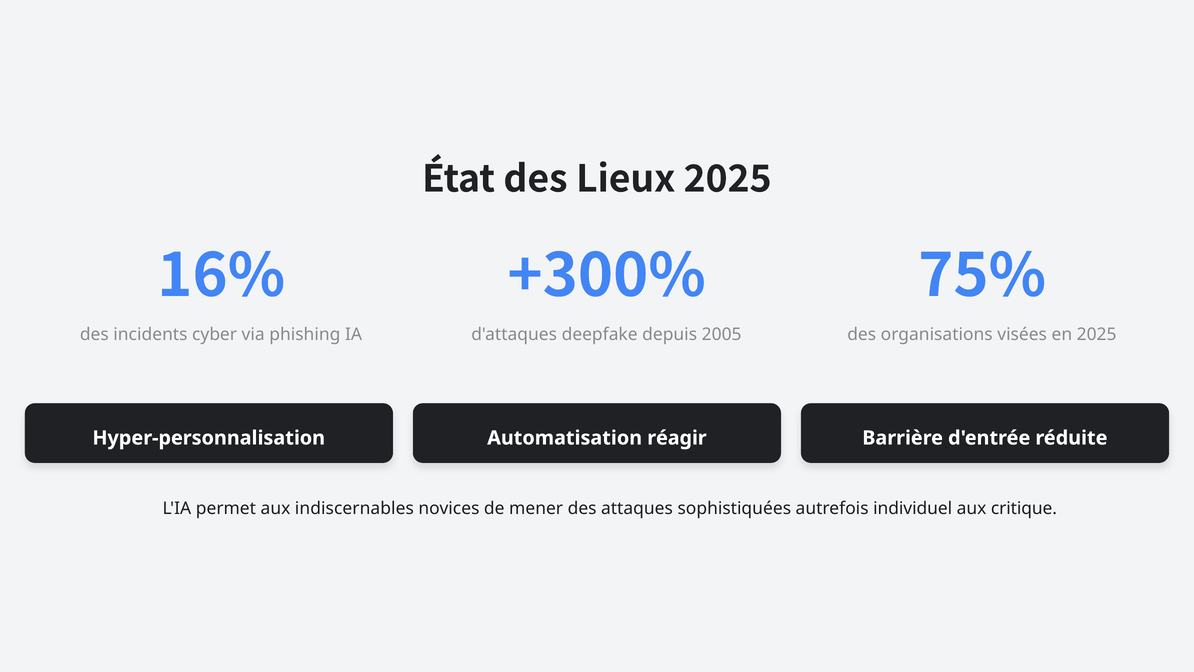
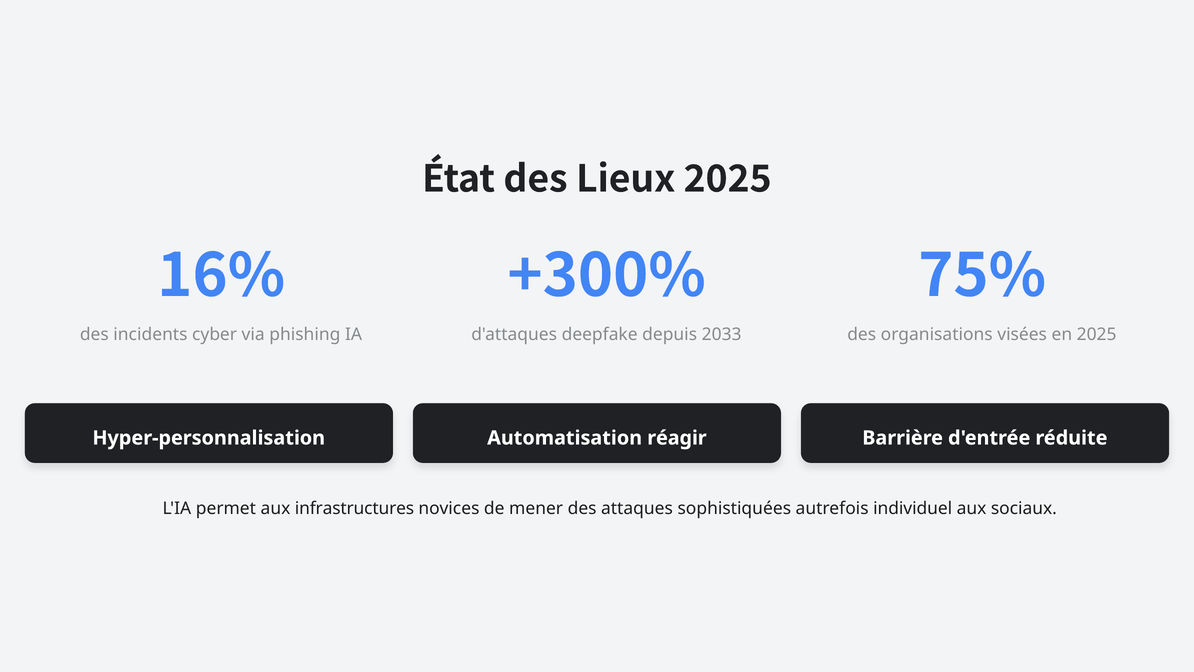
2005: 2005 -> 2033 (722, 334)
indiscernables: indiscernables -> infrastructures (355, 508)
critique: critique -> sociaux (1024, 508)
